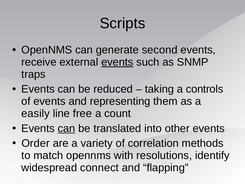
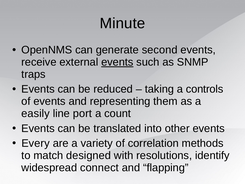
Scripts: Scripts -> Minute (122, 23)
free: free -> port (82, 113)
can underline: present -> none (66, 128)
Order: Order -> Every (36, 143)
match opennms: opennms -> designed (89, 155)
